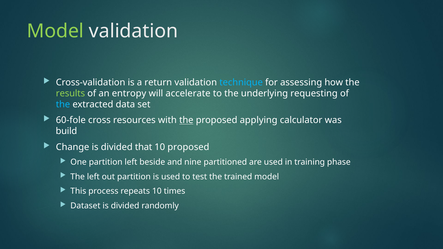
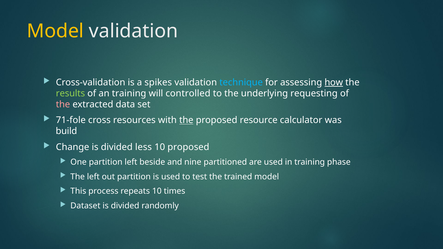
Model colour: light green -> yellow (55, 31)
return: return -> spikes (158, 82)
how underline: none -> present (334, 82)
an entropy: entropy -> training (129, 94)
accelerate: accelerate -> controlled (188, 94)
the colour: light blue -> pink (63, 105)
60-fole: 60-fole -> 71-fole (71, 120)
applying: applying -> resource (259, 120)
that: that -> less (144, 147)
